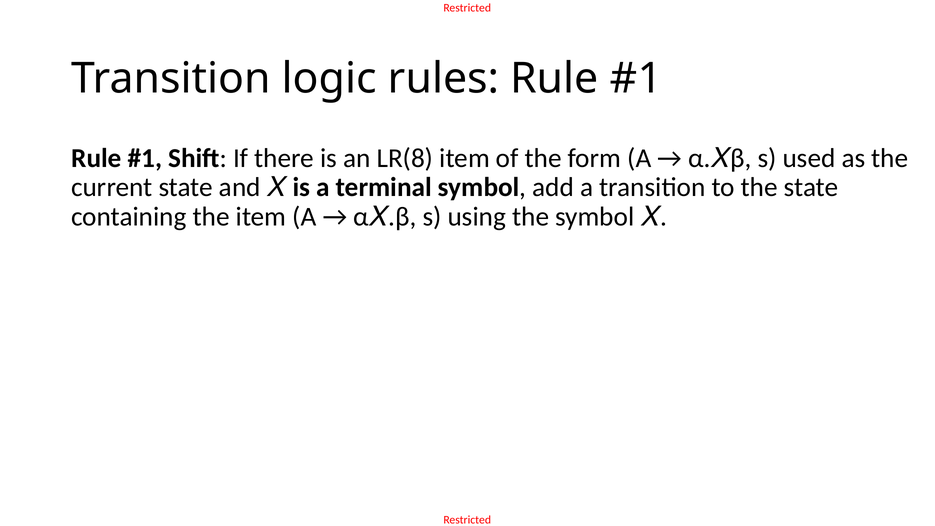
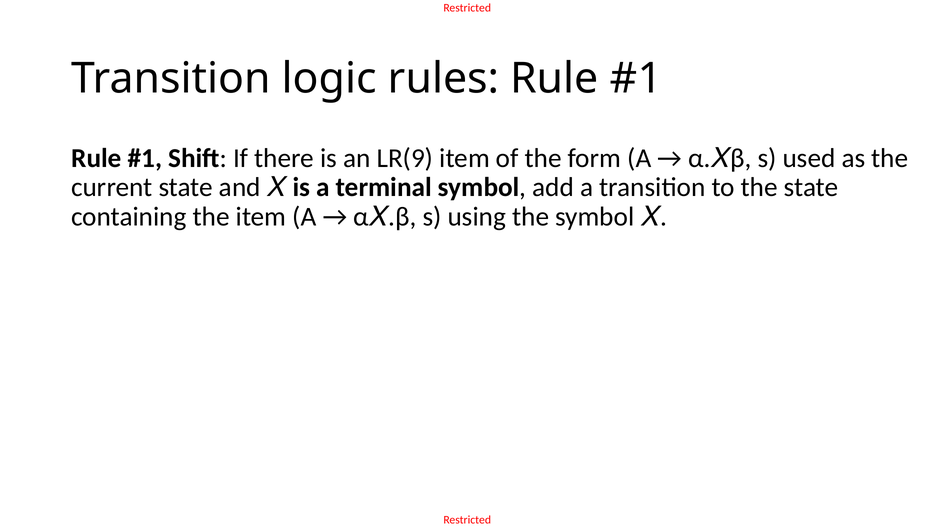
LR(8: LR(8 -> LR(9 (405, 158)
